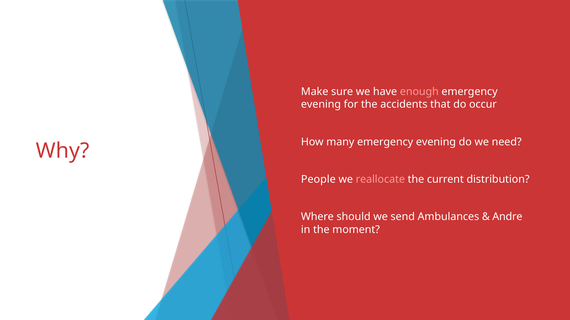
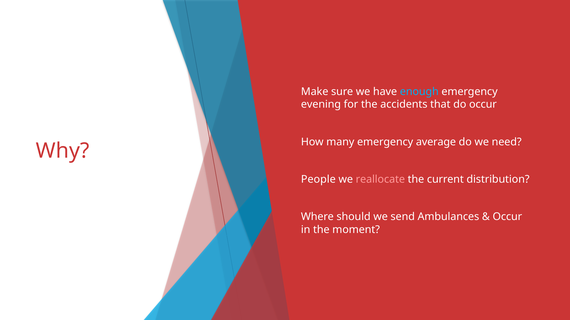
enough colour: pink -> light blue (419, 92)
many emergency evening: evening -> average (436, 142)
Andre: Andre -> Occur (507, 217)
